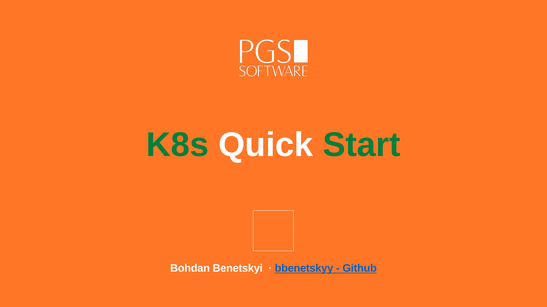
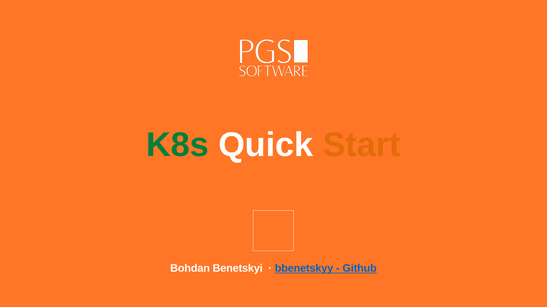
Start colour: green -> orange (362, 145)
